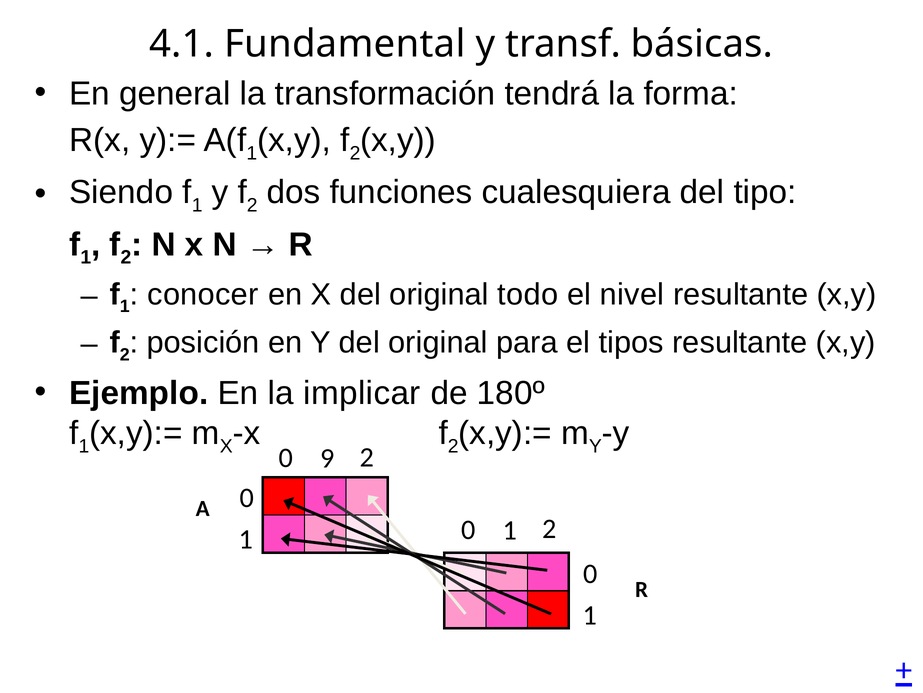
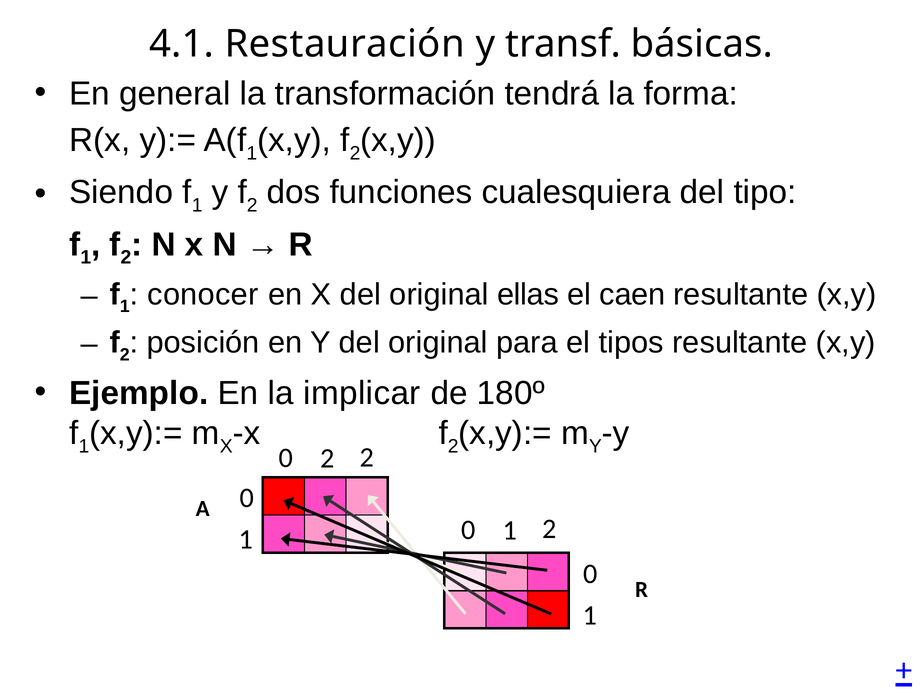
Fundamental: Fundamental -> Restauración (345, 44)
todo: todo -> ellas (528, 294)
nivel: nivel -> caen (632, 294)
0 9: 9 -> 2 (327, 458)
